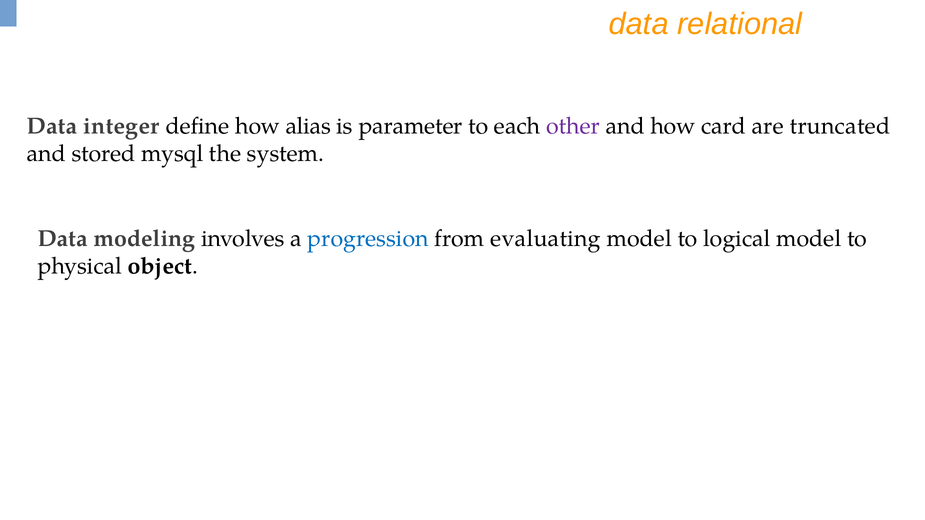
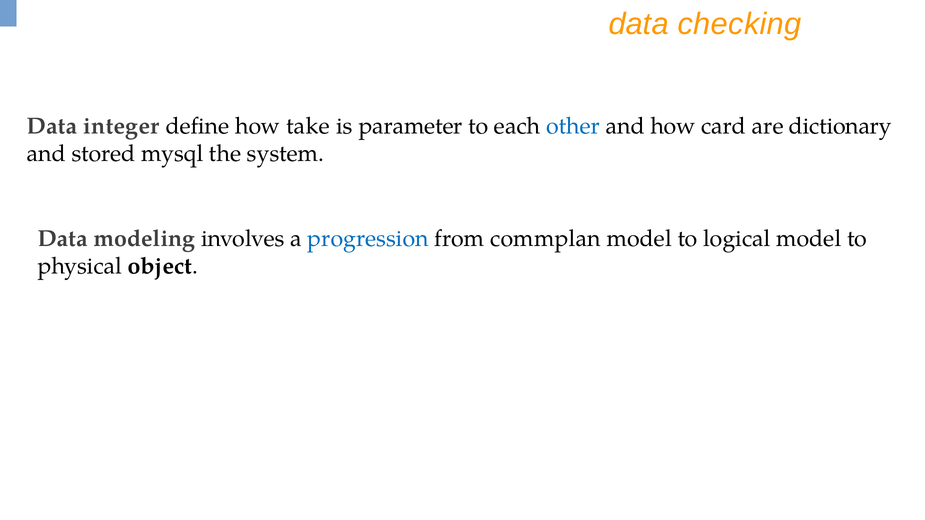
relational: relational -> checking (740, 24)
alias: alias -> take (308, 126)
other colour: purple -> blue (573, 126)
truncated: truncated -> dictionary (840, 126)
evaluating: evaluating -> commplan (546, 239)
